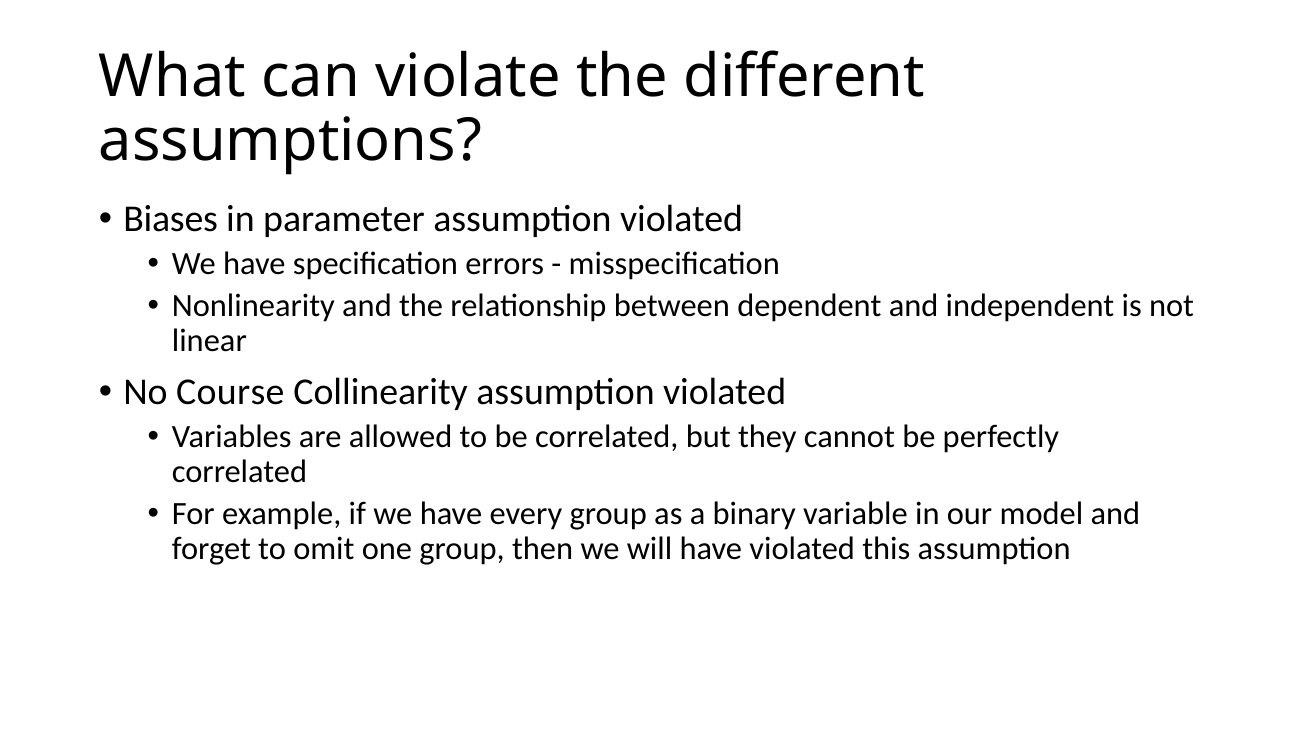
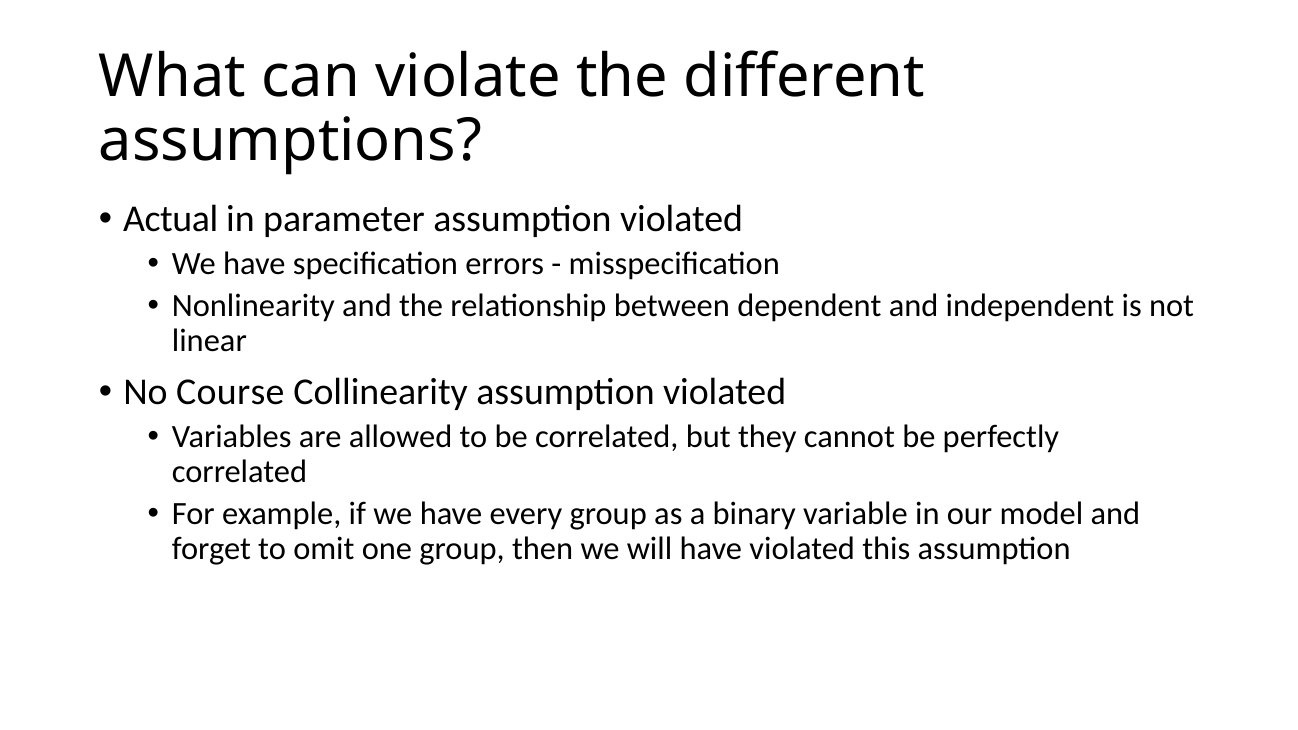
Biases: Biases -> Actual (171, 219)
